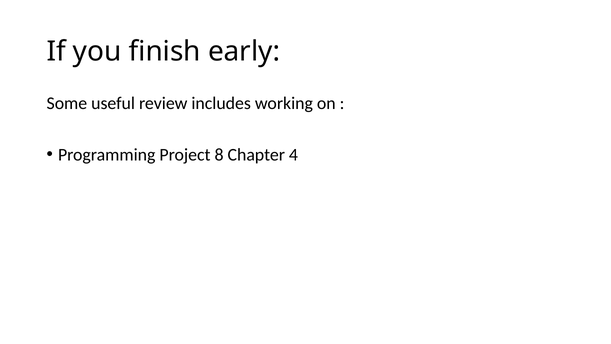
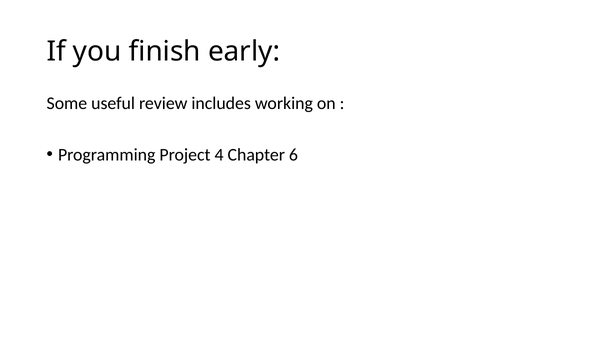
8: 8 -> 4 (219, 155)
4: 4 -> 6 (294, 155)
